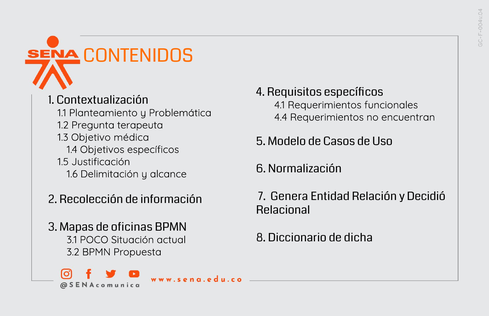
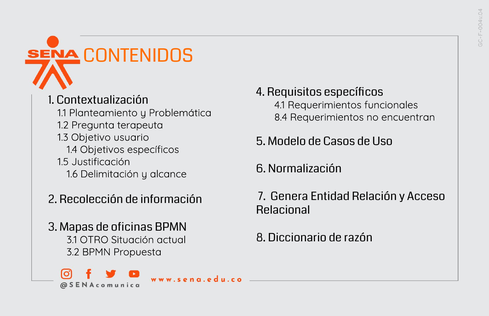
4.4: 4.4 -> 8.4 (281, 117)
médica: médica -> usuario (131, 137)
Decidió: Decidió -> Acceso (426, 196)
dicha: dicha -> razón (358, 238)
POCO: POCO -> OTRO (94, 240)
